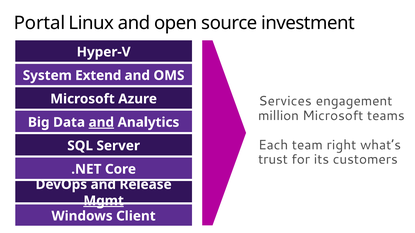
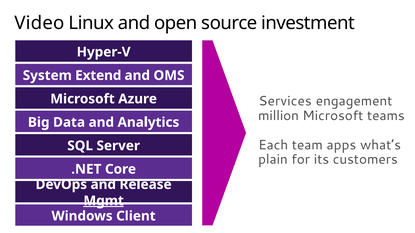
Portal: Portal -> Video (39, 23)
and underline: present -> none (101, 123)
right: right -> apps (341, 145)
trust: trust -> plain (273, 160)
